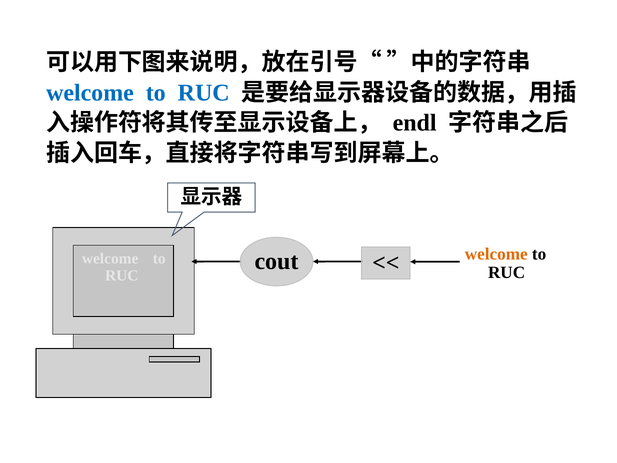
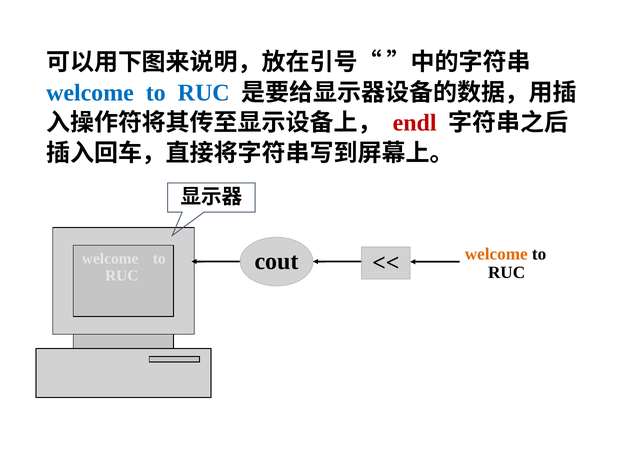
endl colour: black -> red (415, 123)
